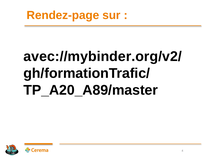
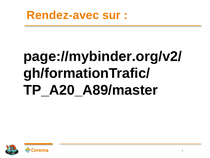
Rendez-page: Rendez-page -> Rendez-avec (63, 15)
avec://mybinder.org/v2/: avec://mybinder.org/v2/ -> page://mybinder.org/v2/ (103, 56)
